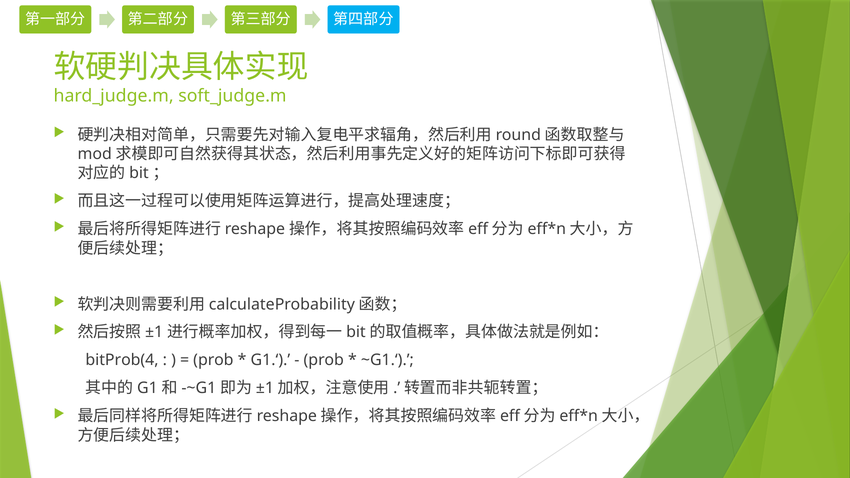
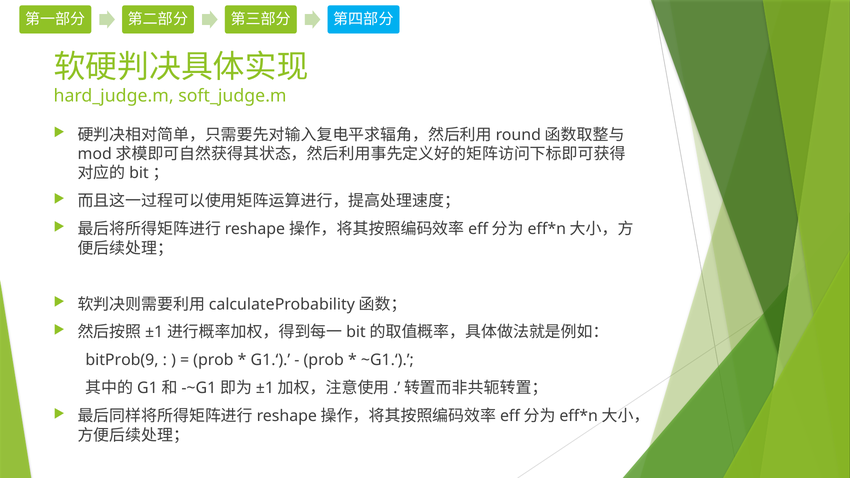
bitProb(4: bitProb(4 -> bitProb(9 (122, 360)
